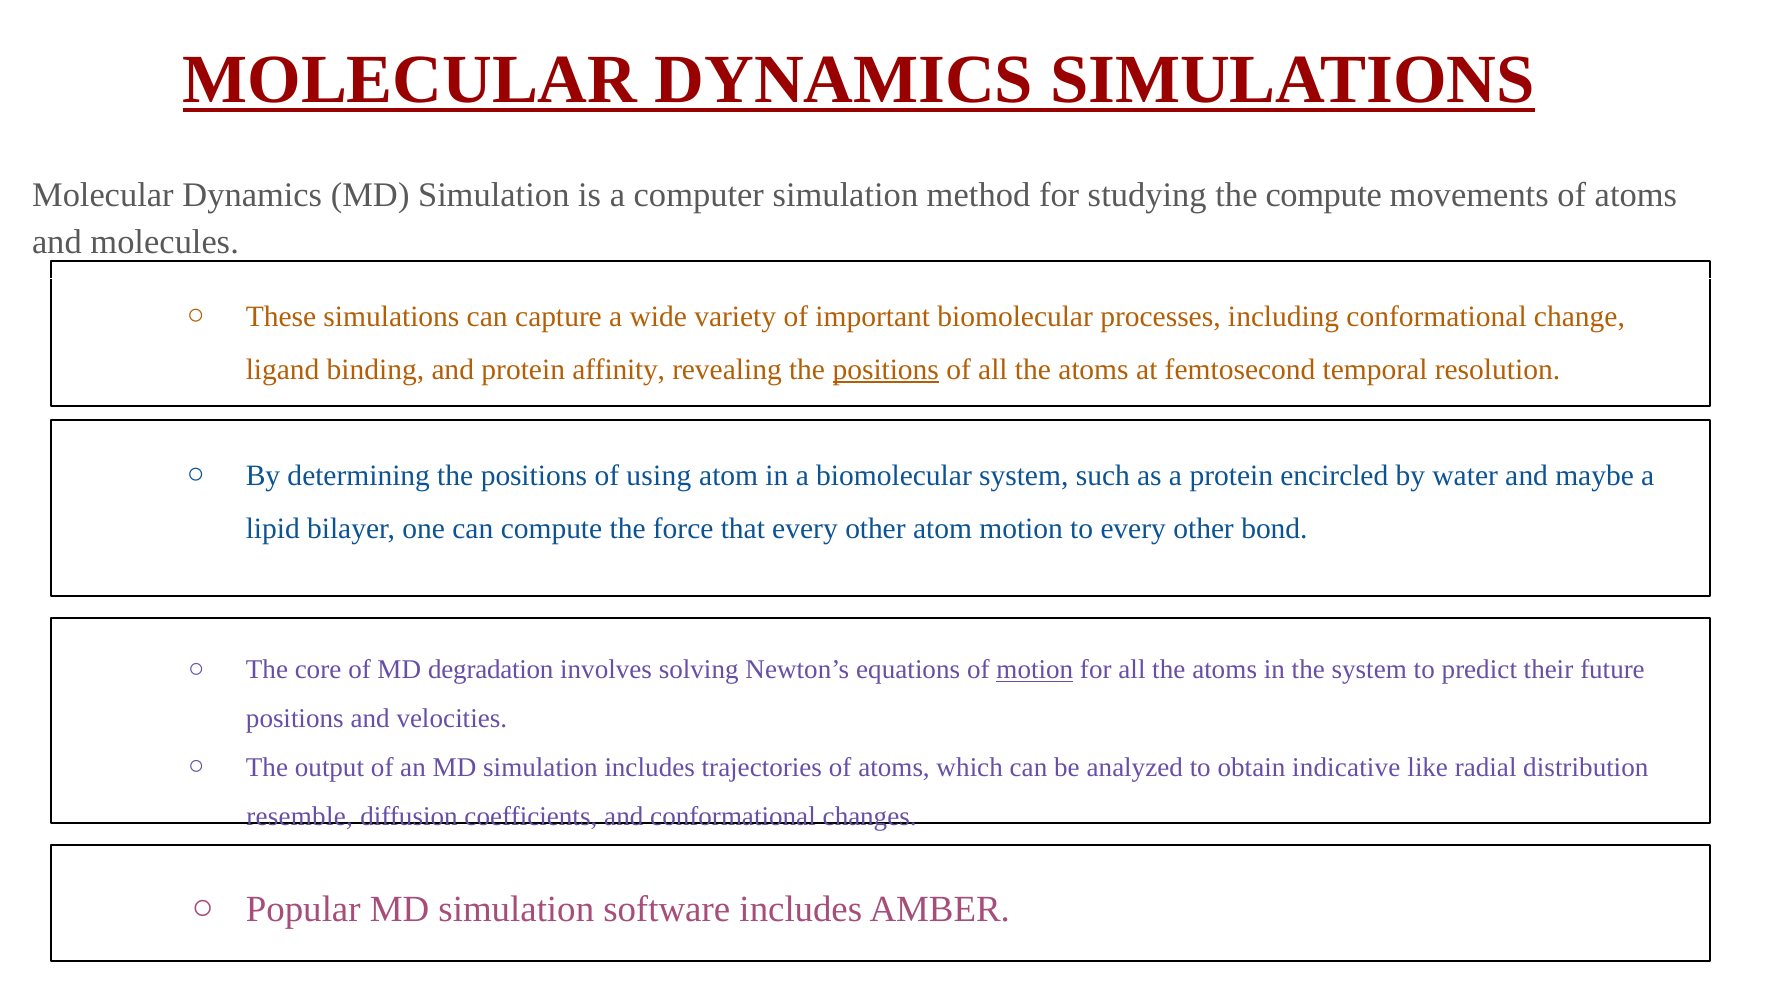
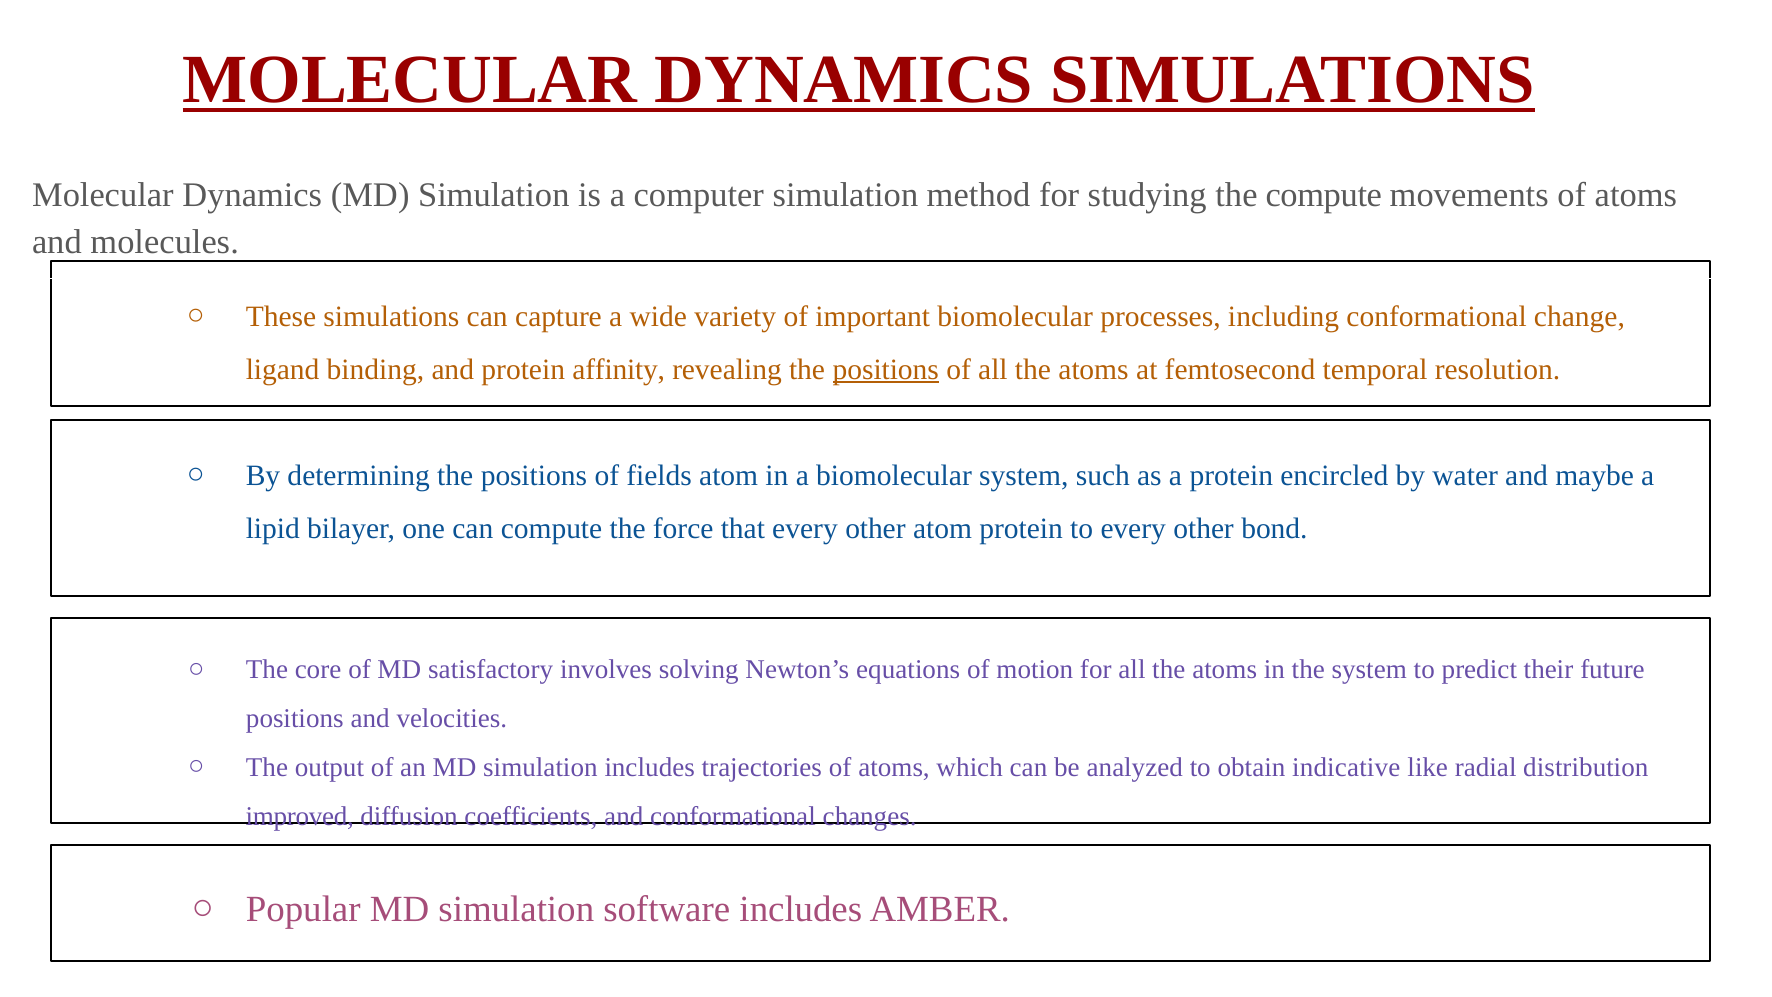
using: using -> fields (659, 475)
atom motion: motion -> protein (1021, 528)
degradation: degradation -> satisfactory (491, 670)
motion underline: present -> none (1035, 670)
resemble: resemble -> improved (300, 816)
